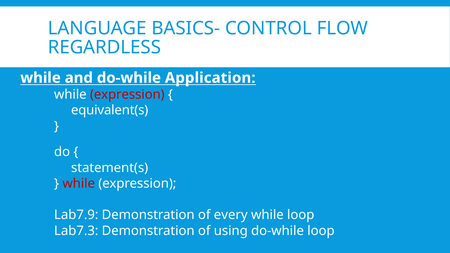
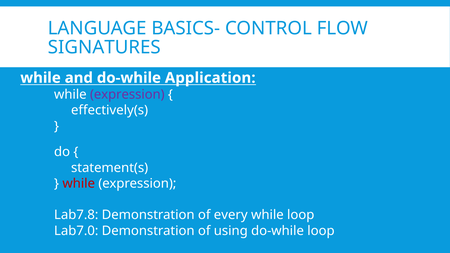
REGARDLESS: REGARDLESS -> SIGNATURES (104, 47)
expression colour: red -> purple (127, 95)
equivalent(s: equivalent(s -> effectively(s (110, 110)
Lab7.9: Lab7.9 -> Lab7.8 (76, 215)
Lab7.3: Lab7.3 -> Lab7.0 (76, 231)
